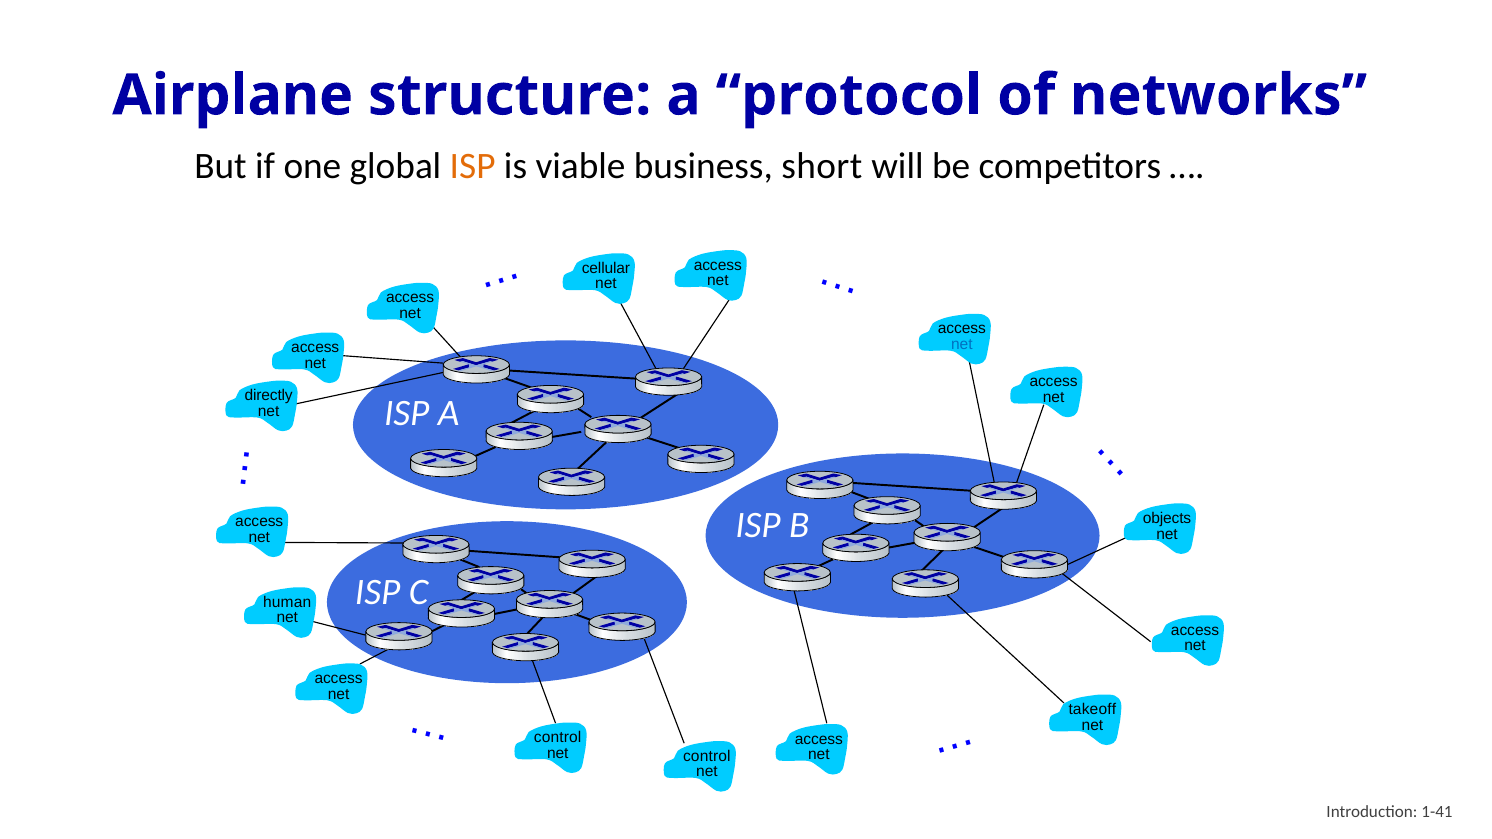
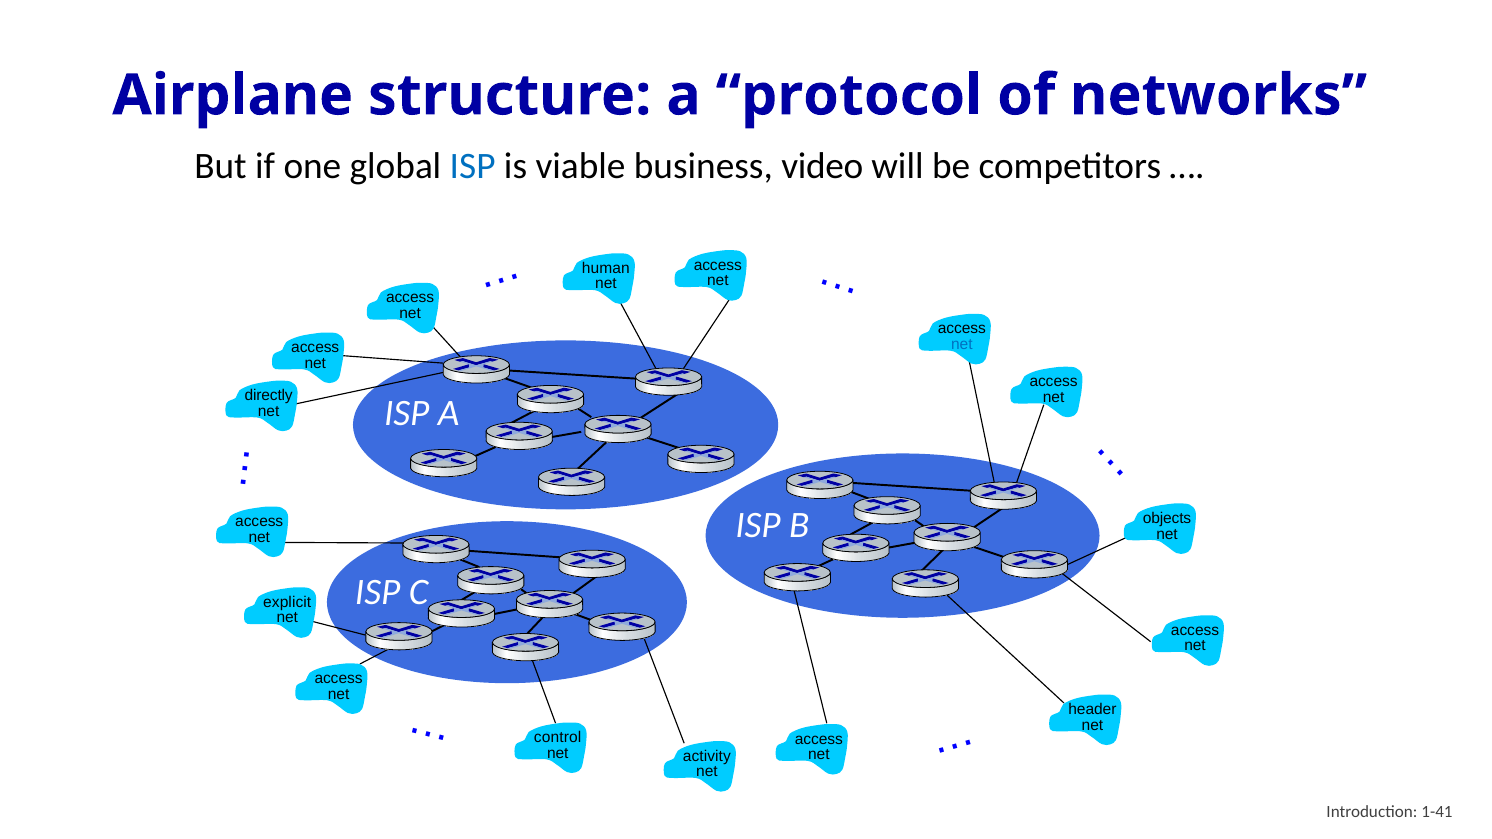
ISP colour: orange -> blue (473, 166)
short: short -> video (822, 166)
cellular: cellular -> human (606, 268)
human: human -> explicit (287, 602)
takeoff: takeoff -> header (1092, 710)
control: control -> activity (707, 756)
